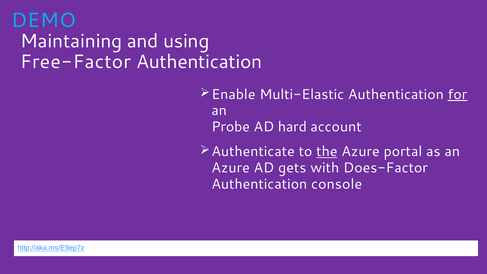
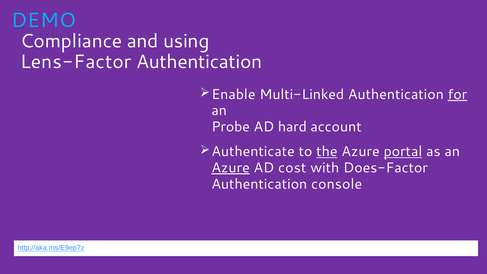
Maintaining: Maintaining -> Compliance (71, 41)
Free-Factor: Free-Factor -> Lens-Factor (76, 62)
Multi-Elastic: Multi-Elastic -> Multi-Linked (302, 94)
portal underline: none -> present (403, 152)
Azure underline: none -> present (231, 168)
gets: gets -> cost (292, 168)
